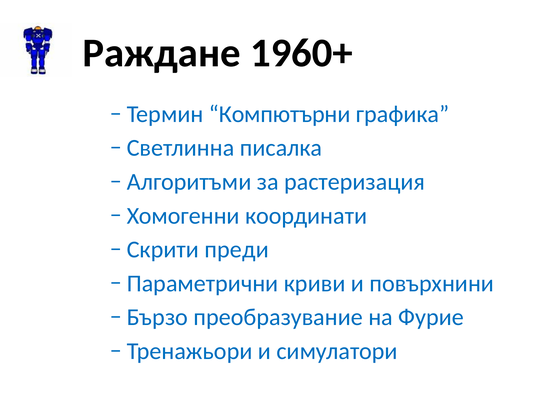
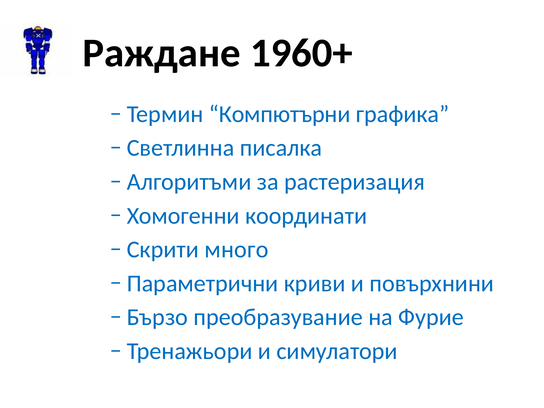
преди: преди -> много (237, 250)
